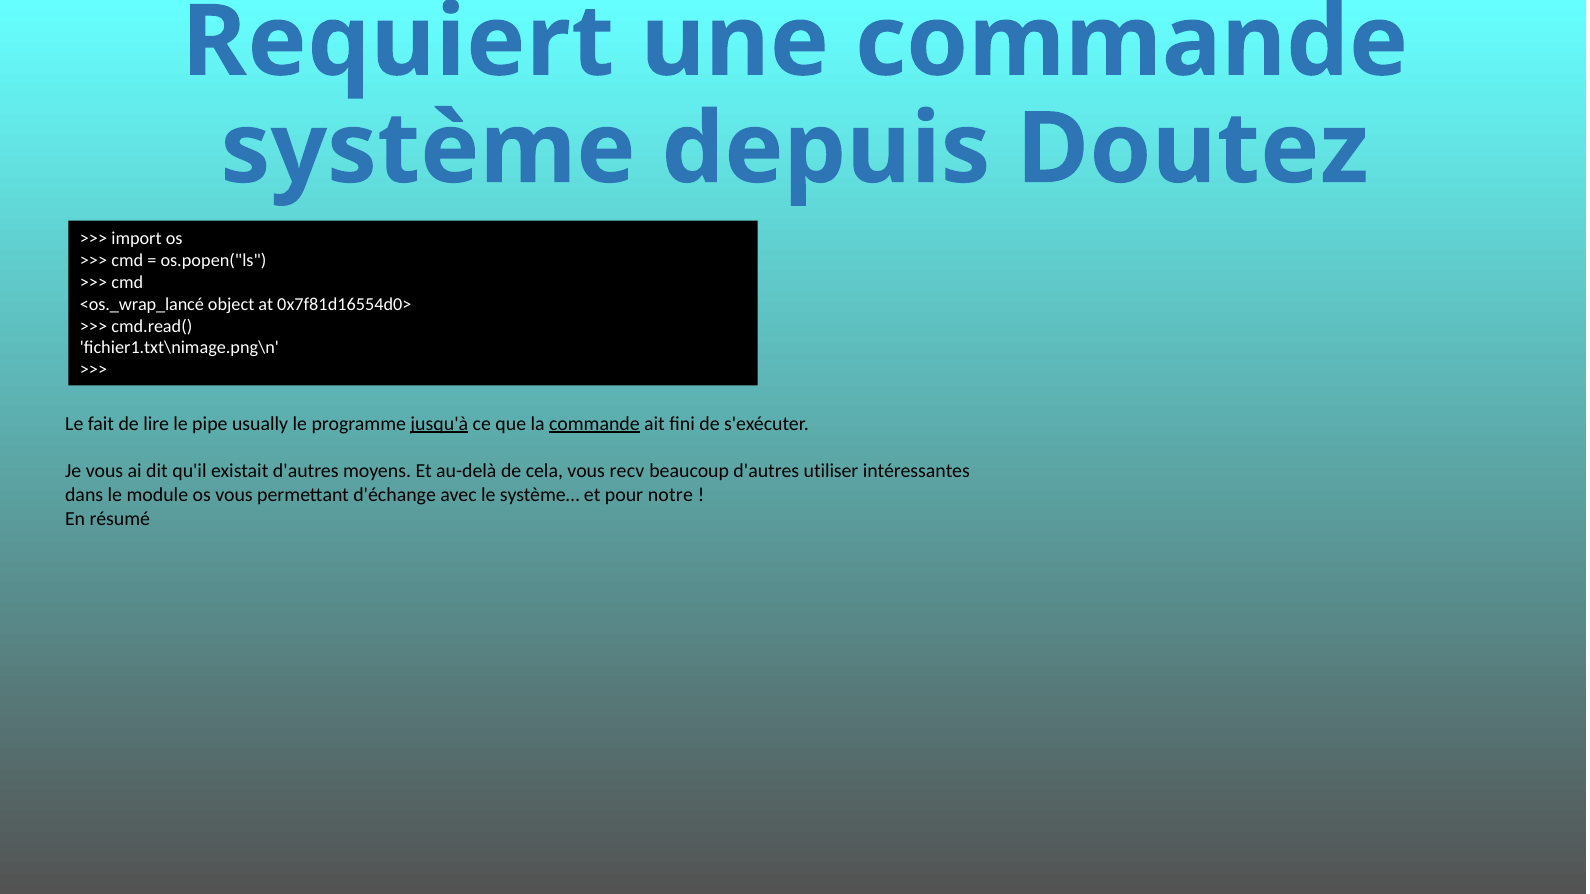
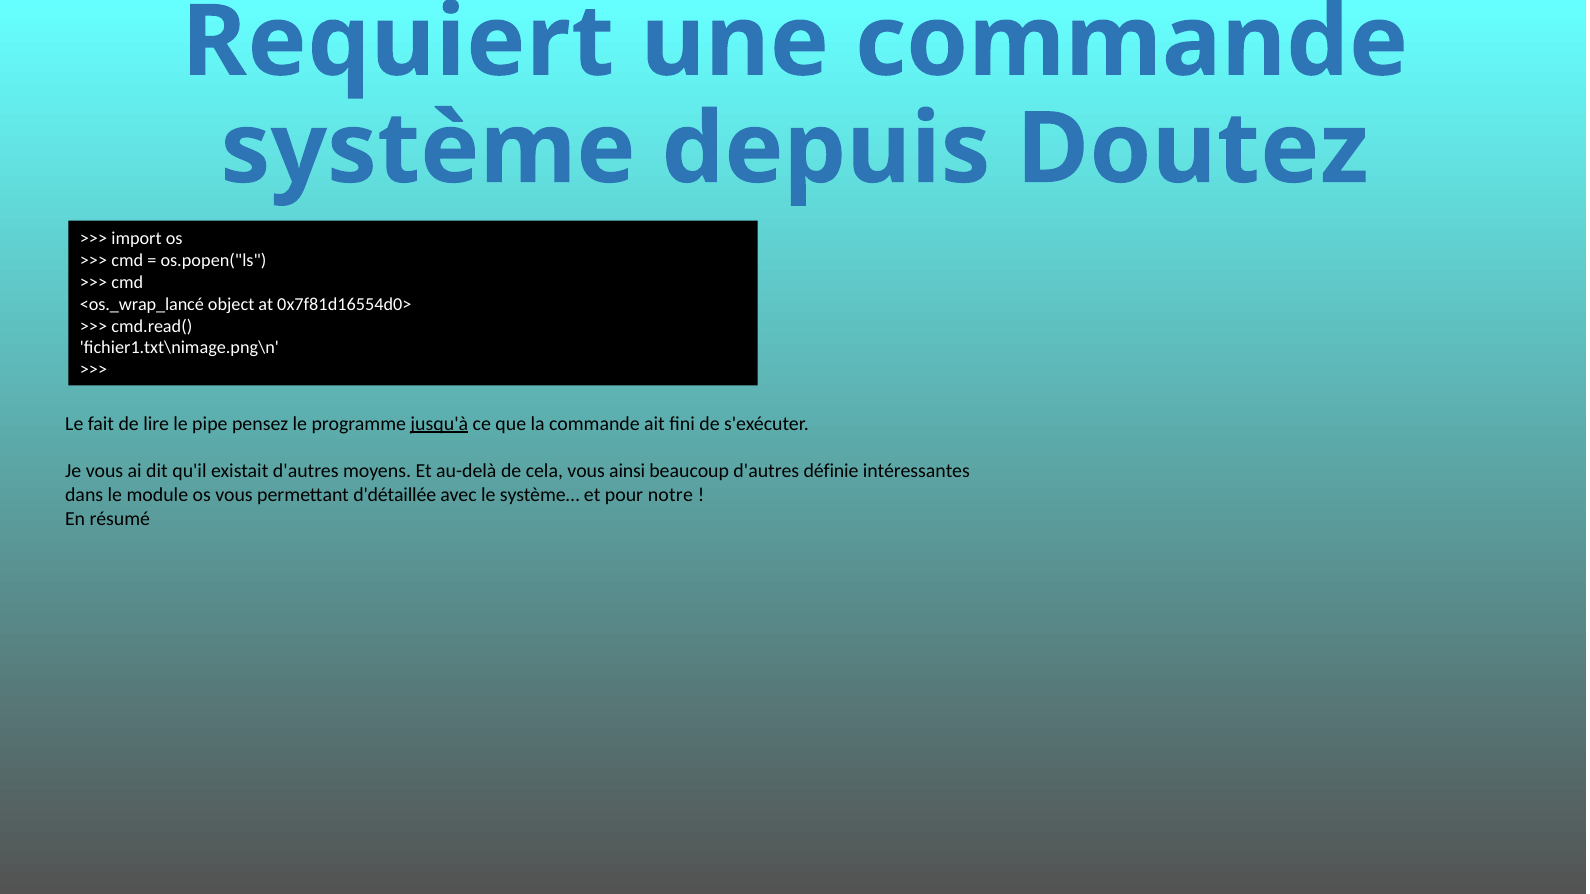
usually: usually -> pensez (260, 424)
commande underline: present -> none (594, 424)
recv: recv -> ainsi (627, 471)
utiliser: utiliser -> définie (831, 471)
d'échange: d'échange -> d'détaillée (395, 495)
